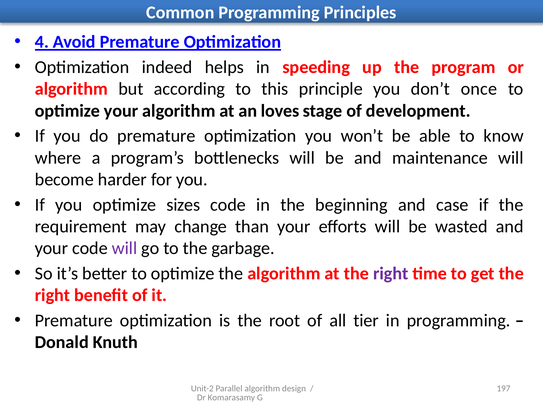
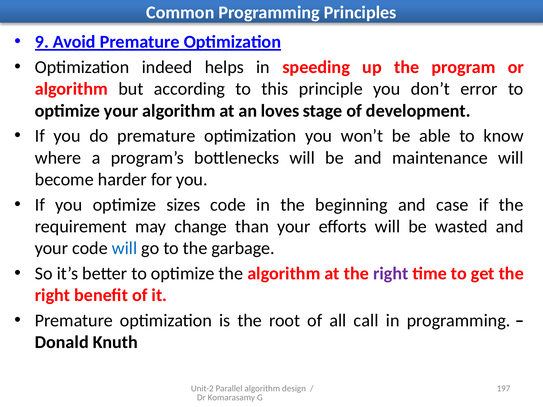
4: 4 -> 9 (42, 42)
once: once -> error (479, 89)
will colour: purple -> blue (125, 248)
tier: tier -> call (366, 321)
